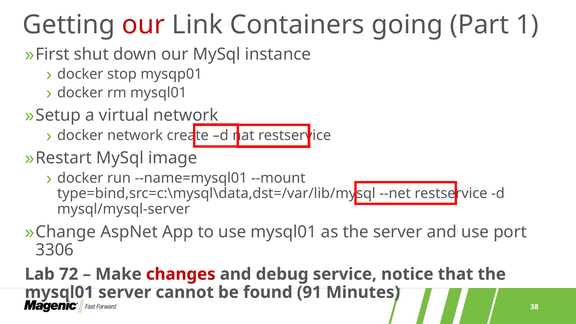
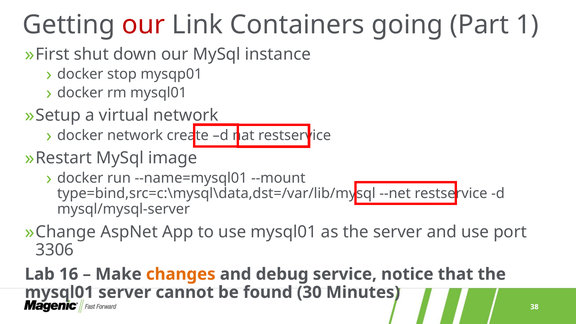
72: 72 -> 16 (69, 274)
changes colour: red -> orange (181, 274)
91: 91 -> 30 (309, 292)
